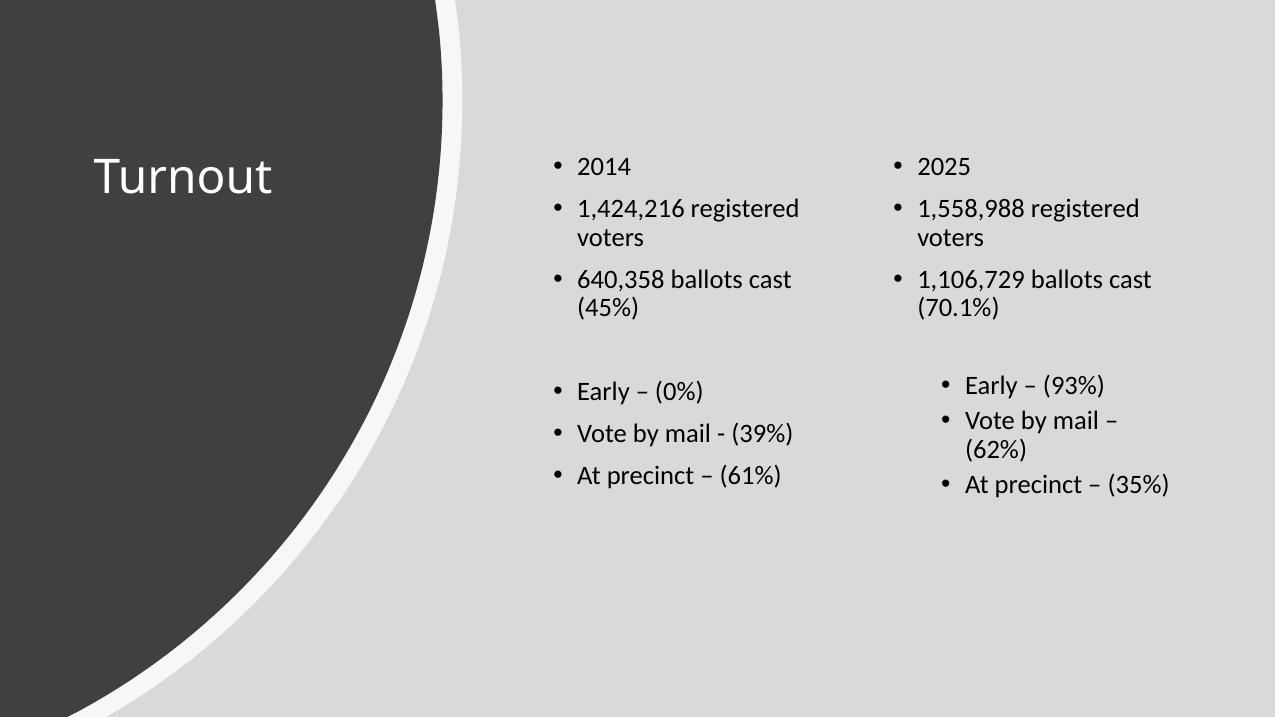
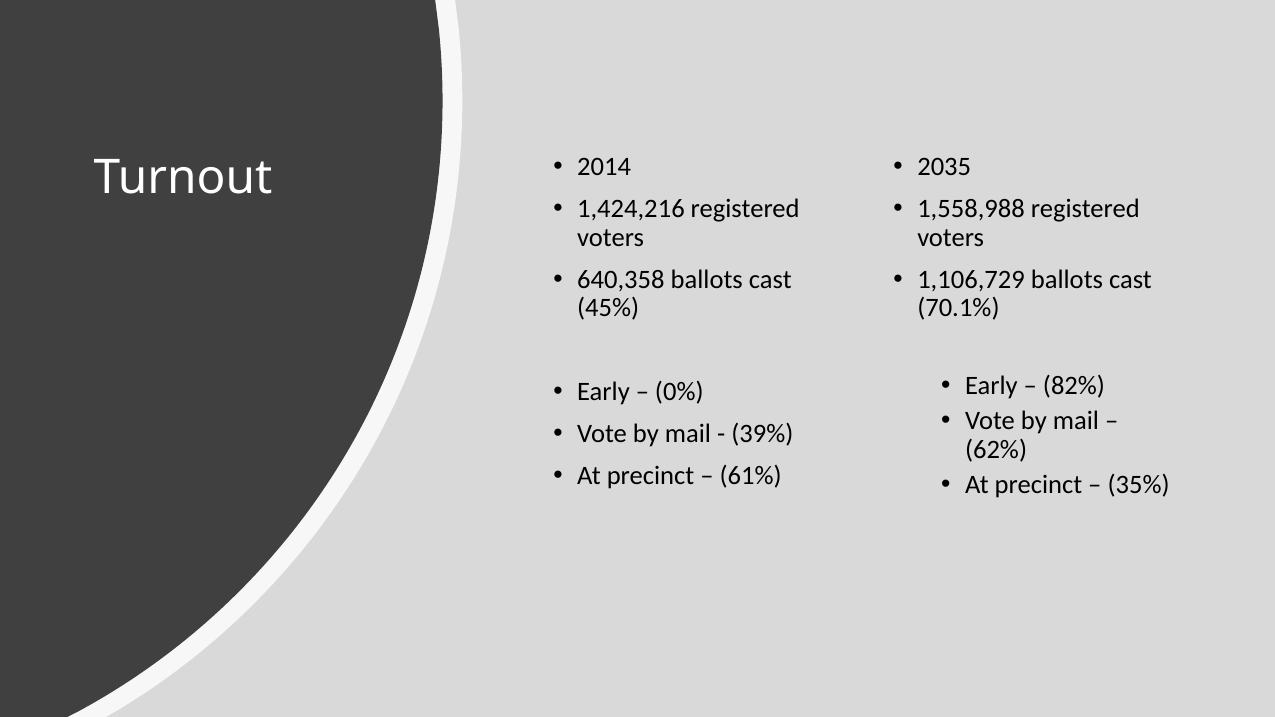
2025: 2025 -> 2035 (944, 167)
93%: 93% -> 82% (1074, 386)
